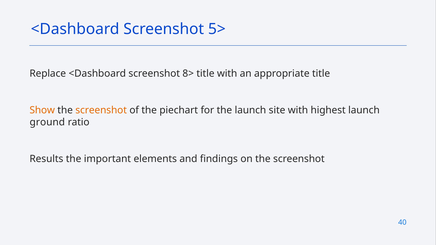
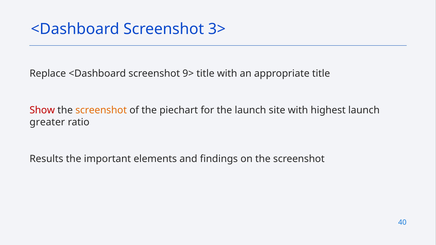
5>: 5> -> 3> (217, 29)
8>: 8> -> 9> (188, 74)
Show colour: orange -> red (42, 110)
ground: ground -> greater (47, 122)
